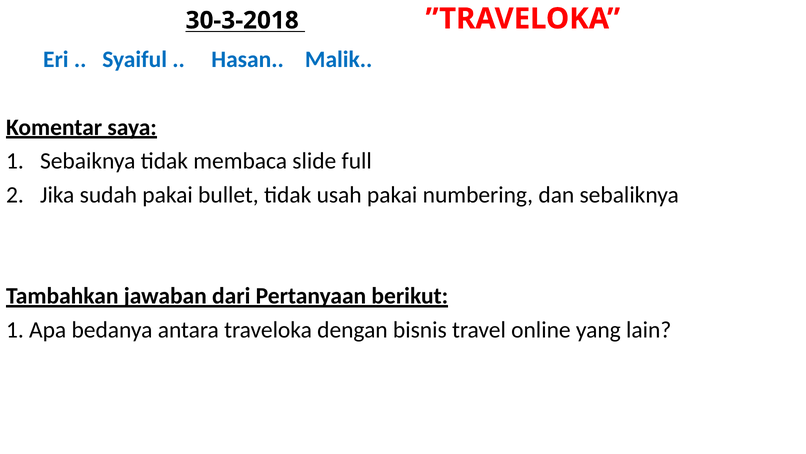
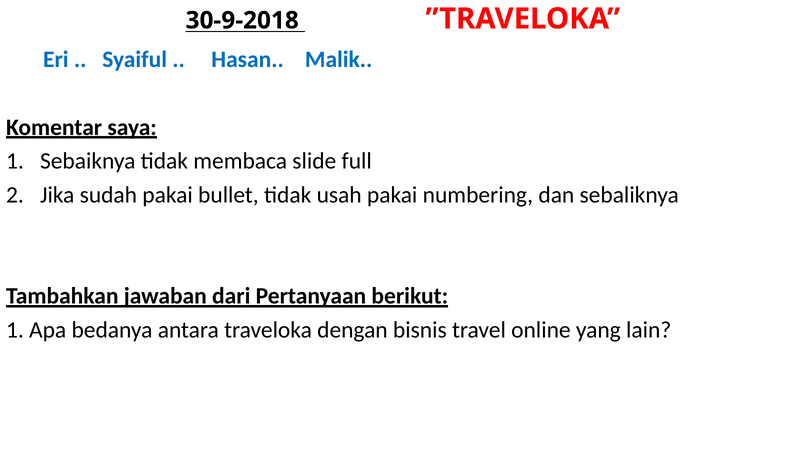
30-3-2018: 30-3-2018 -> 30-9-2018 (242, 20)
